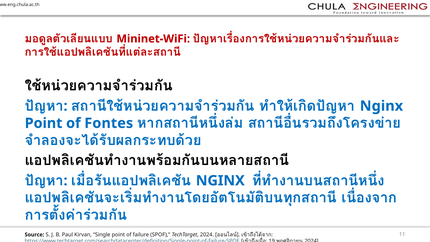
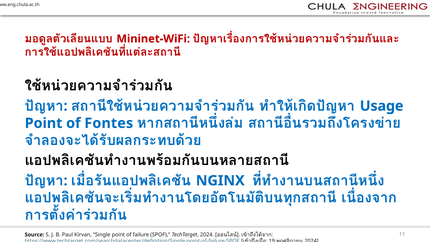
Nginx: Nginx -> Usage (382, 106)
